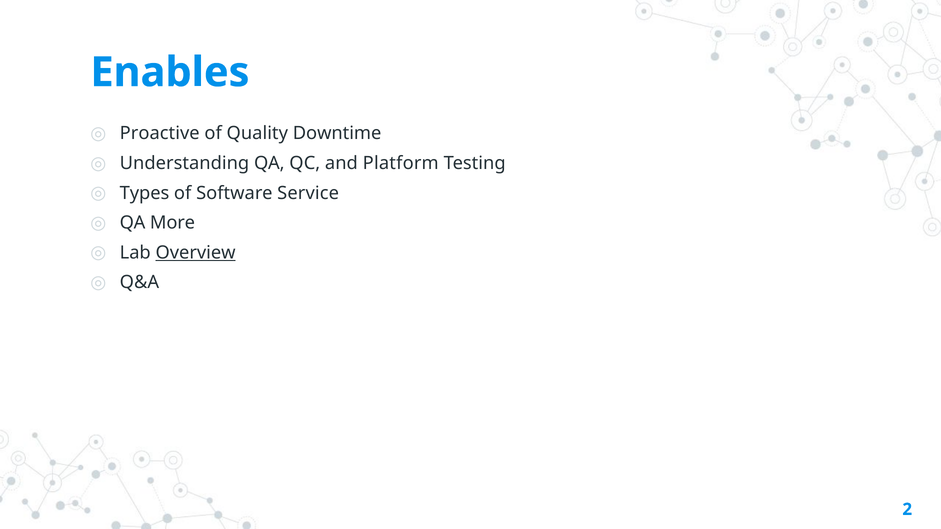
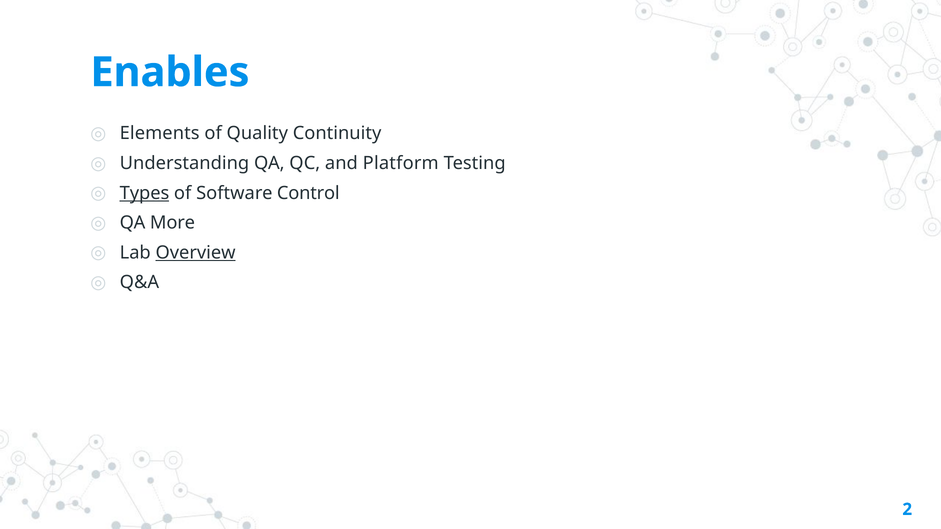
Proactive: Proactive -> Elements (160, 134)
Downtime: Downtime -> Continuity (337, 134)
Types underline: none -> present (145, 193)
Service: Service -> Control (308, 193)
